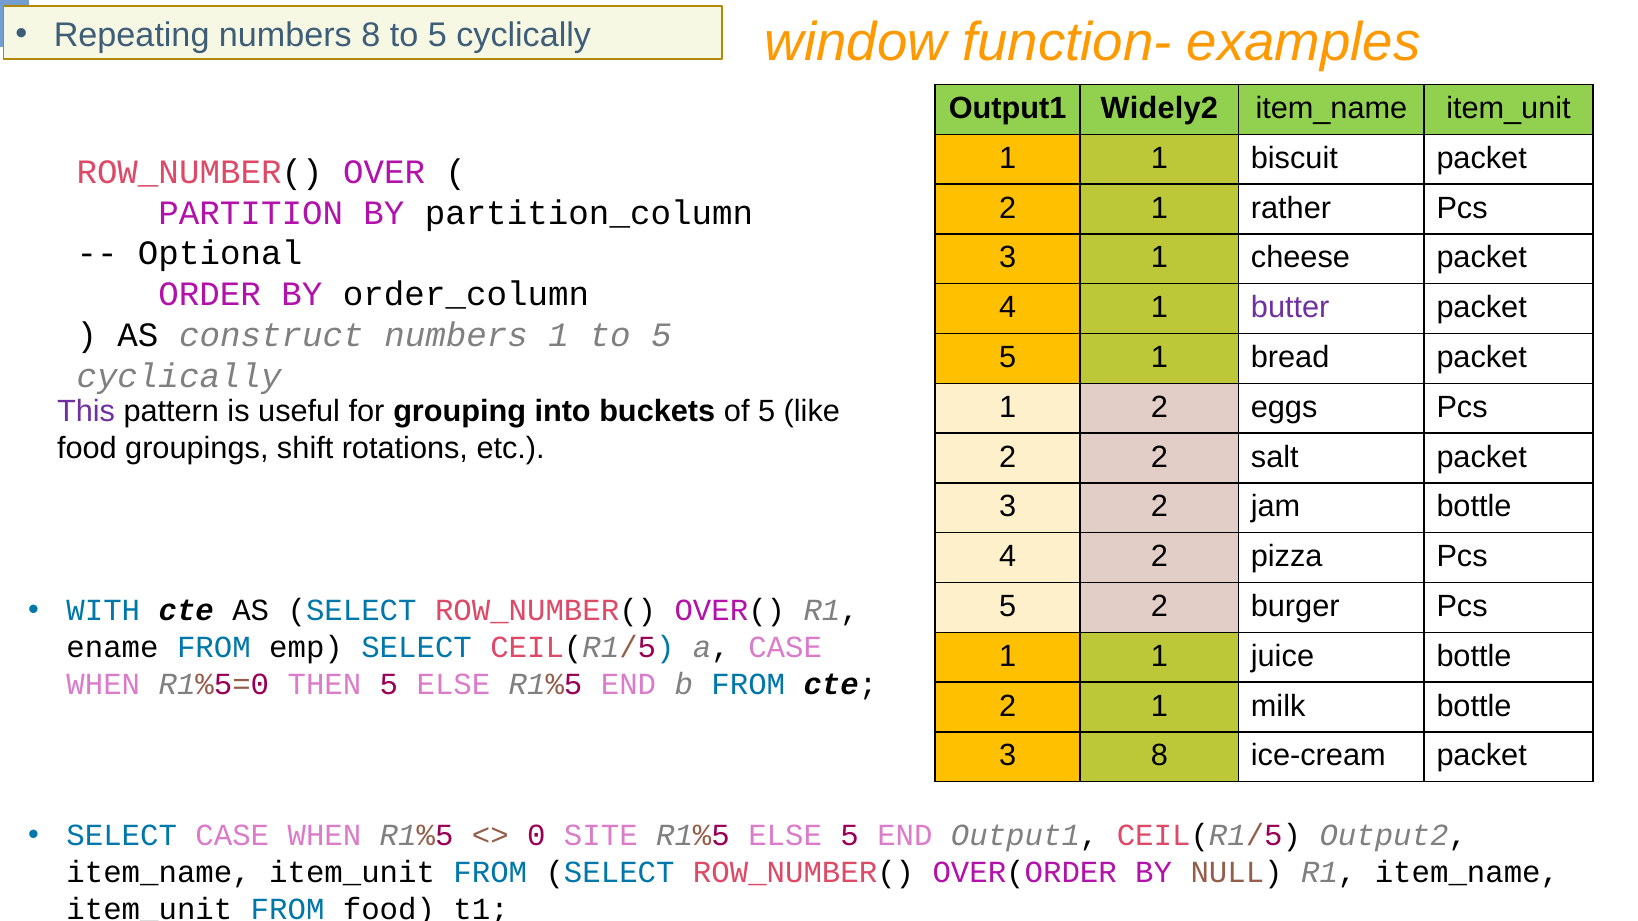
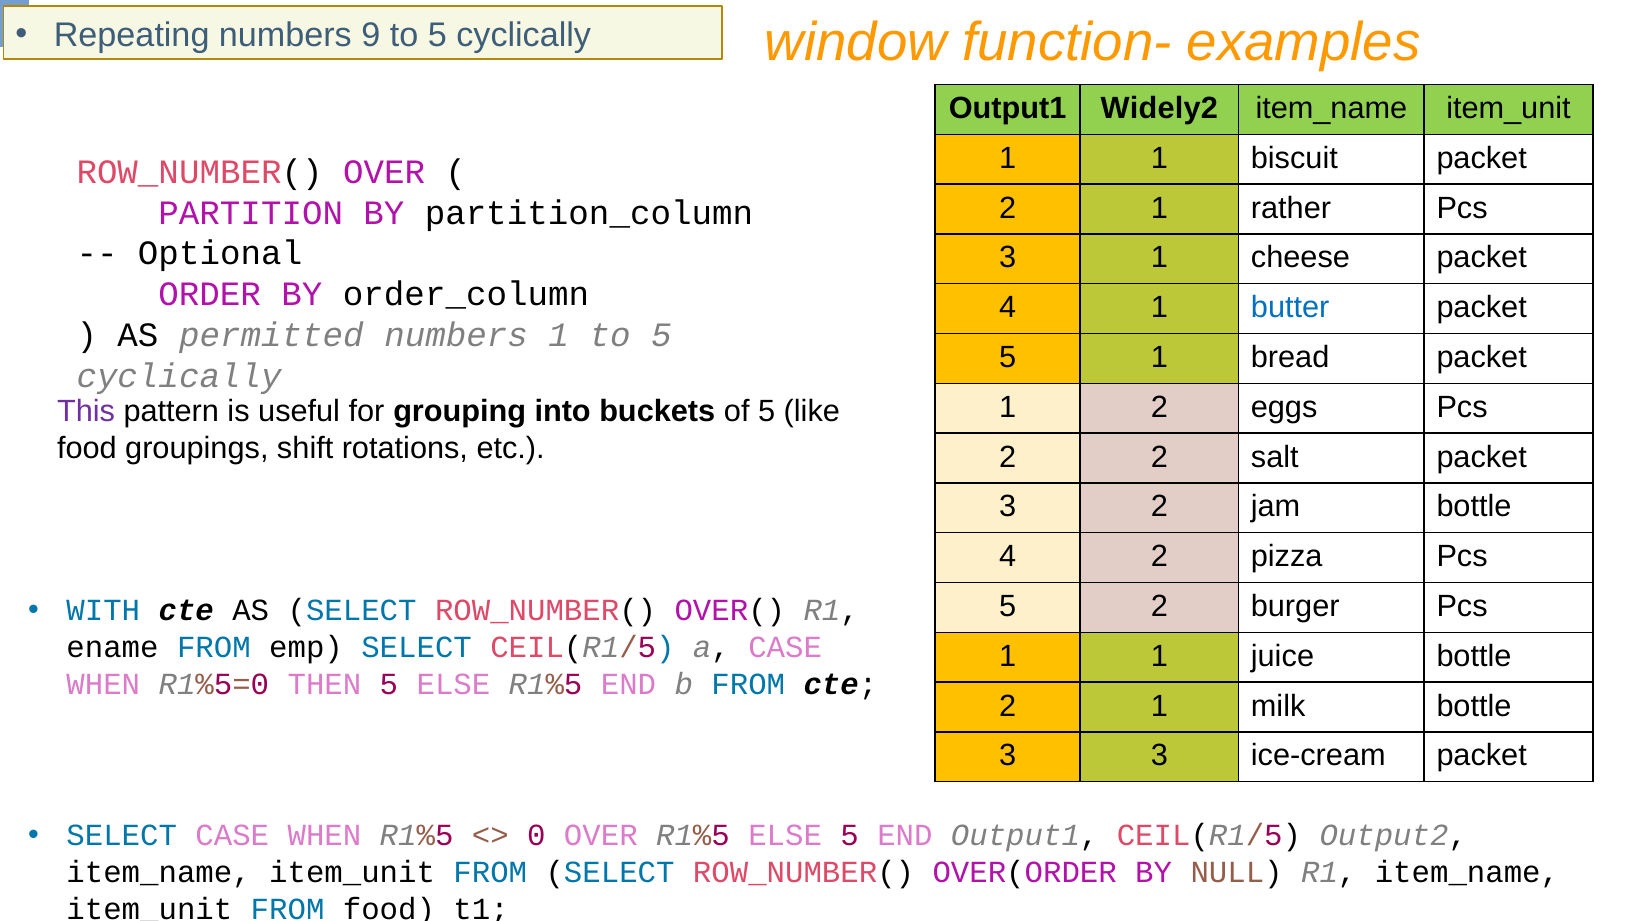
numbers 8: 8 -> 9 (371, 35)
butter colour: purple -> blue (1290, 308)
construct: construct -> permitted (271, 336)
3 8: 8 -> 3 (1159, 756)
0 SITE: SITE -> OVER (601, 836)
